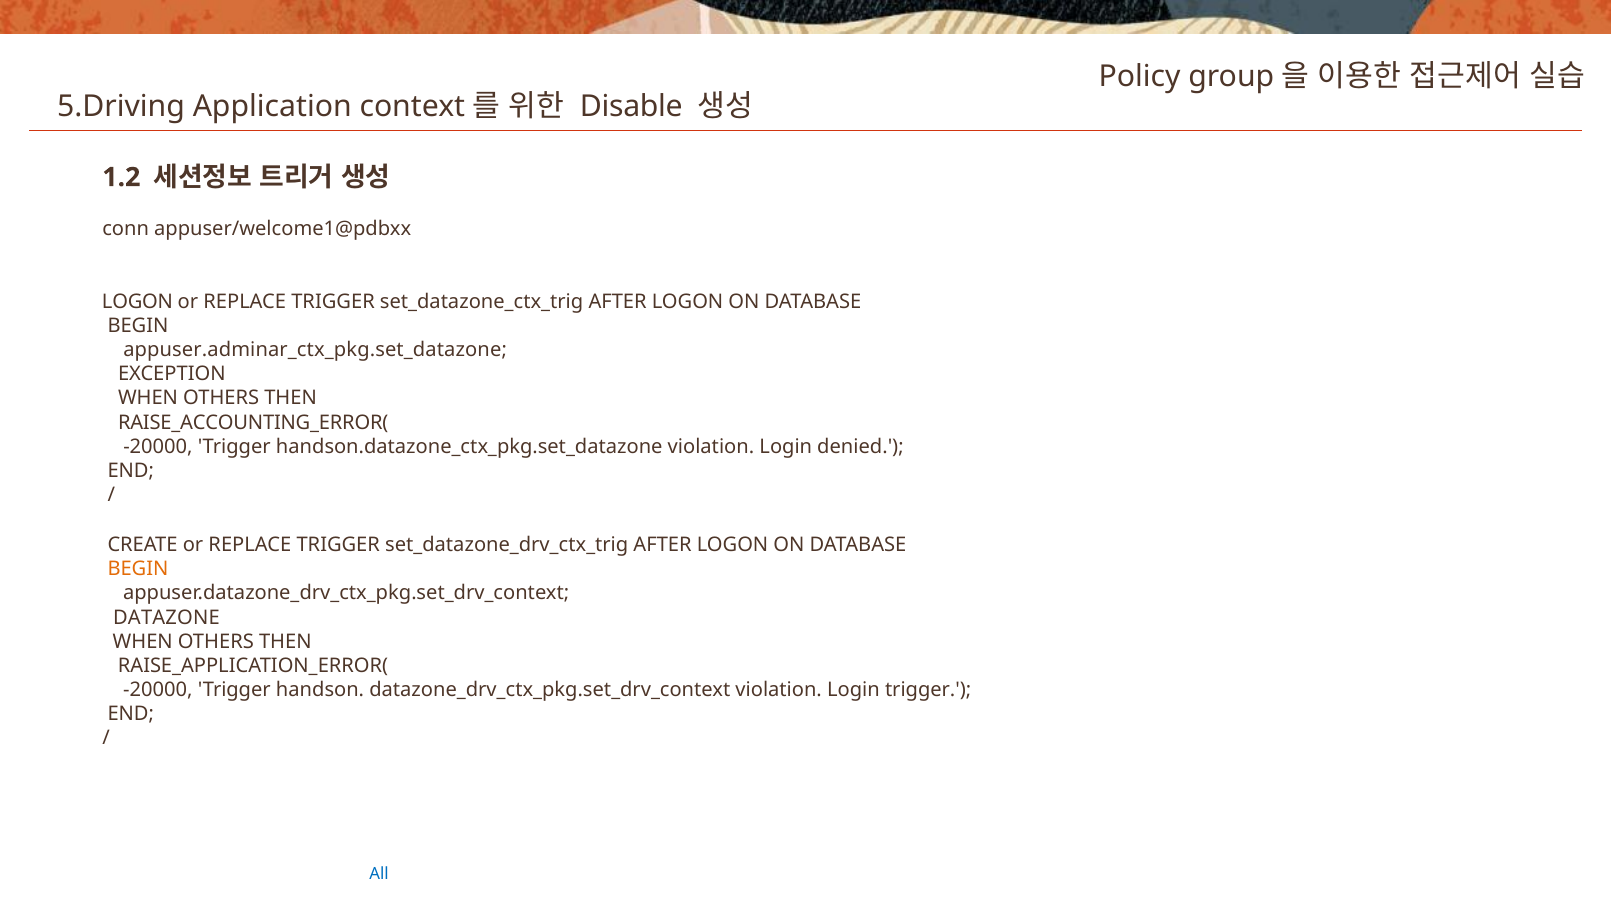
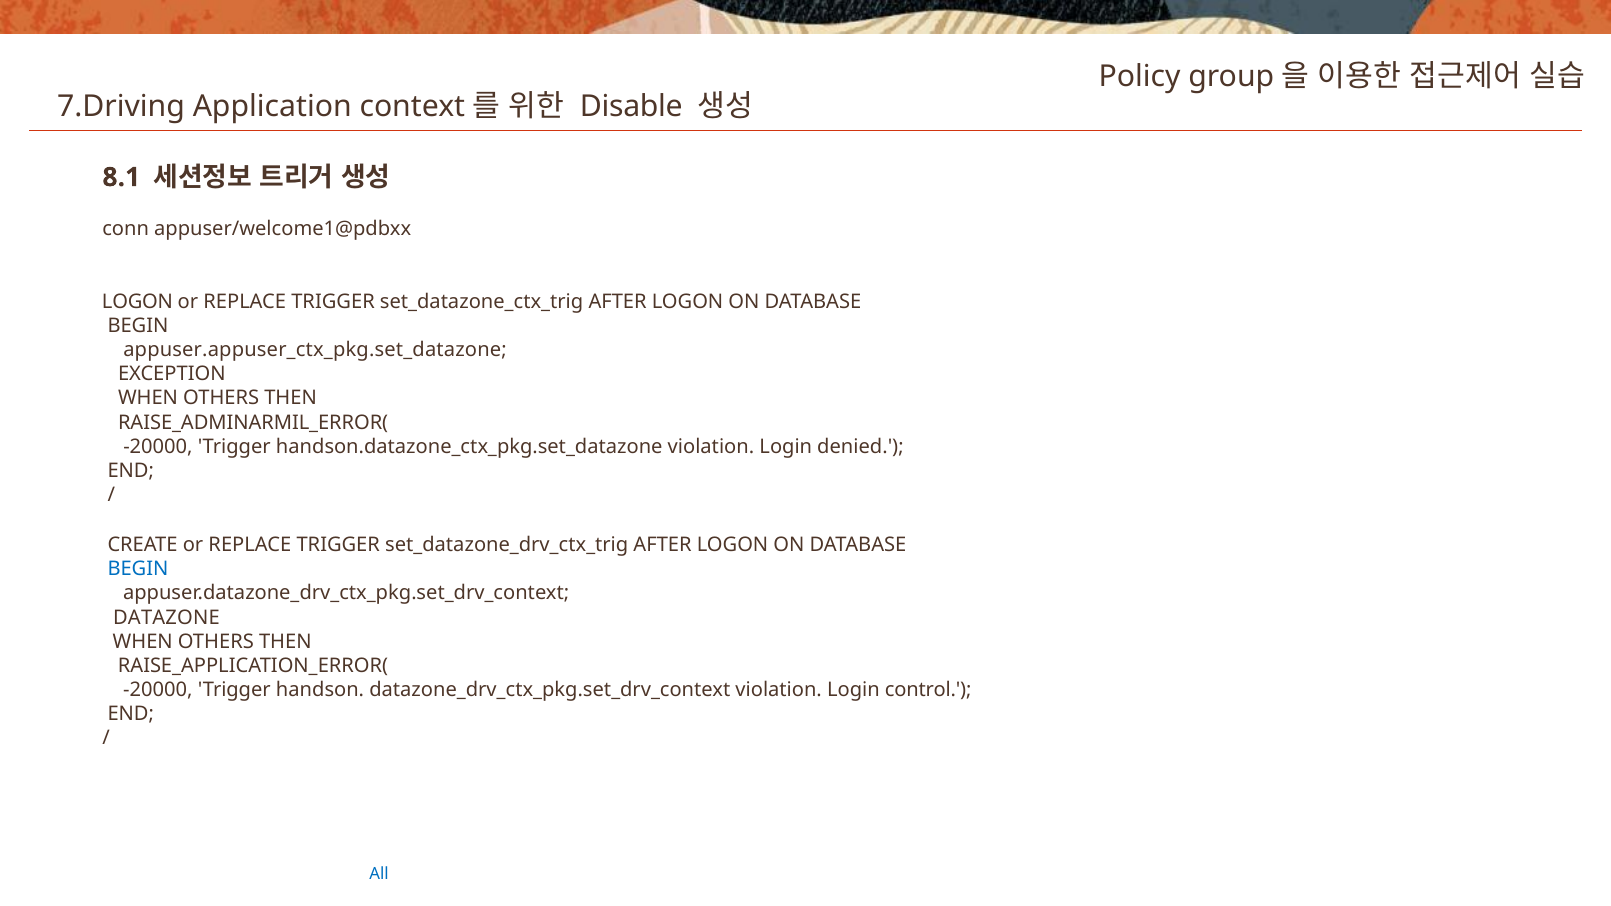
5.Driving: 5.Driving -> 7.Driving (121, 106)
1.2: 1.2 -> 8.1 (121, 177)
appuser.adminar_ctx_pkg.set_datazone: appuser.adminar_ctx_pkg.set_datazone -> appuser.appuser_ctx_pkg.set_datazone (315, 350)
RAISE_ACCOUNTING_ERROR(: RAISE_ACCOUNTING_ERROR( -> RAISE_ADMINARMIL_ERROR( (253, 423)
BEGIN colour: orange -> blue (138, 569)
Login trigger: trigger -> control (928, 690)
